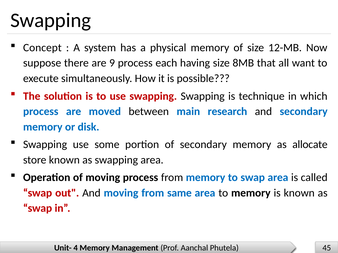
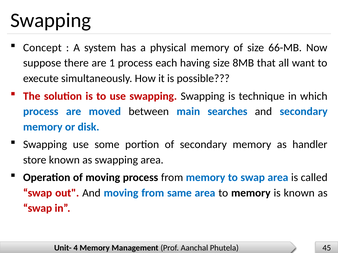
12-MB: 12-MB -> 66-MB (285, 48)
9: 9 -> 1 (112, 63)
research: research -> searches (227, 112)
allocate: allocate -> handler (310, 145)
